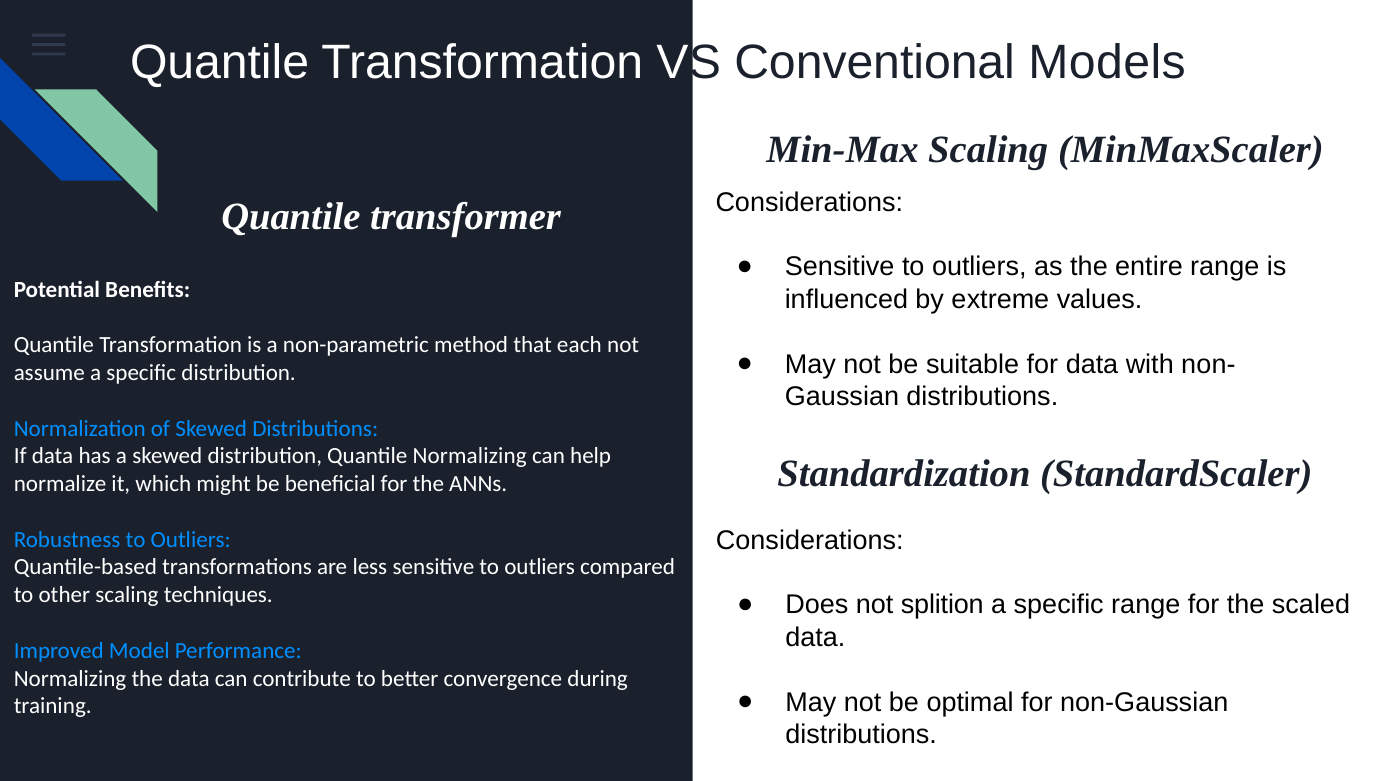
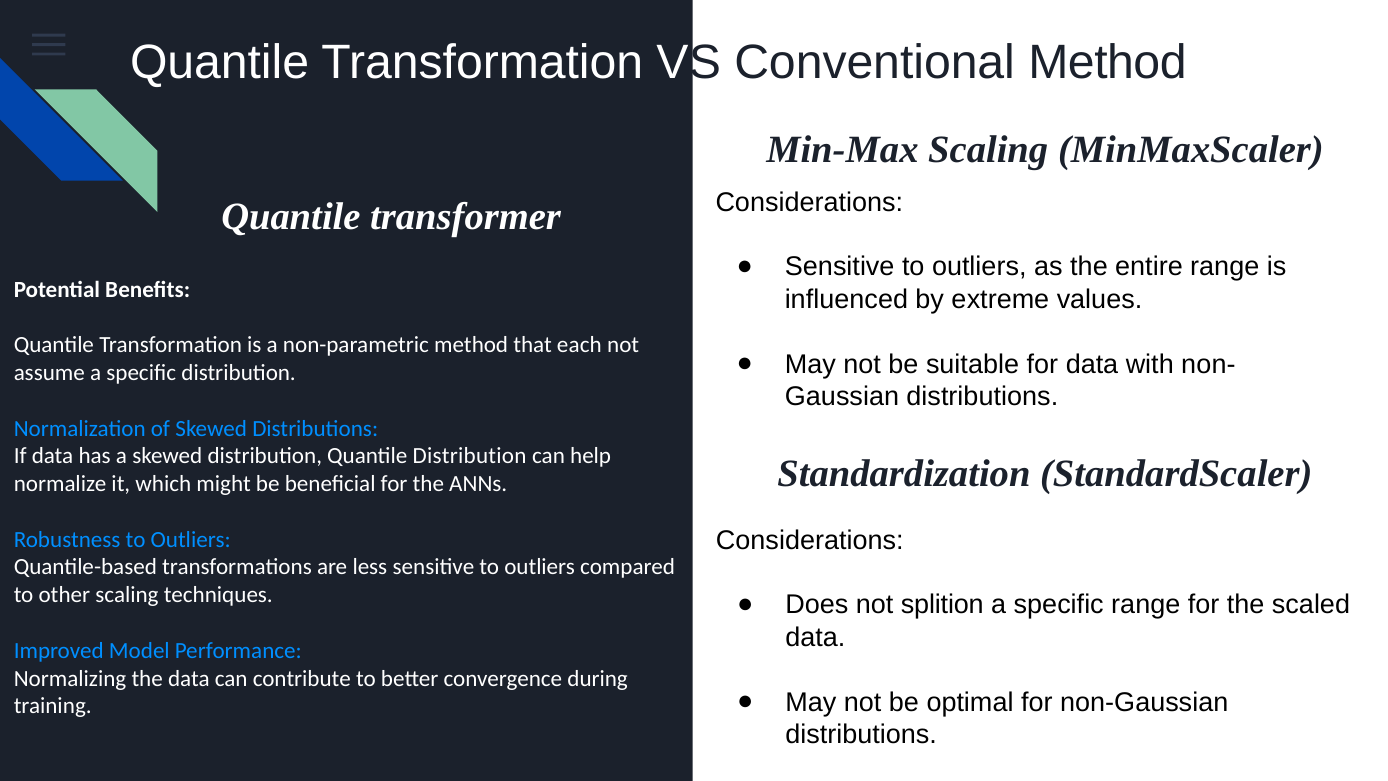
Conventional Models: Models -> Method (1107, 63)
Quantile Normalizing: Normalizing -> Distribution (470, 456)
